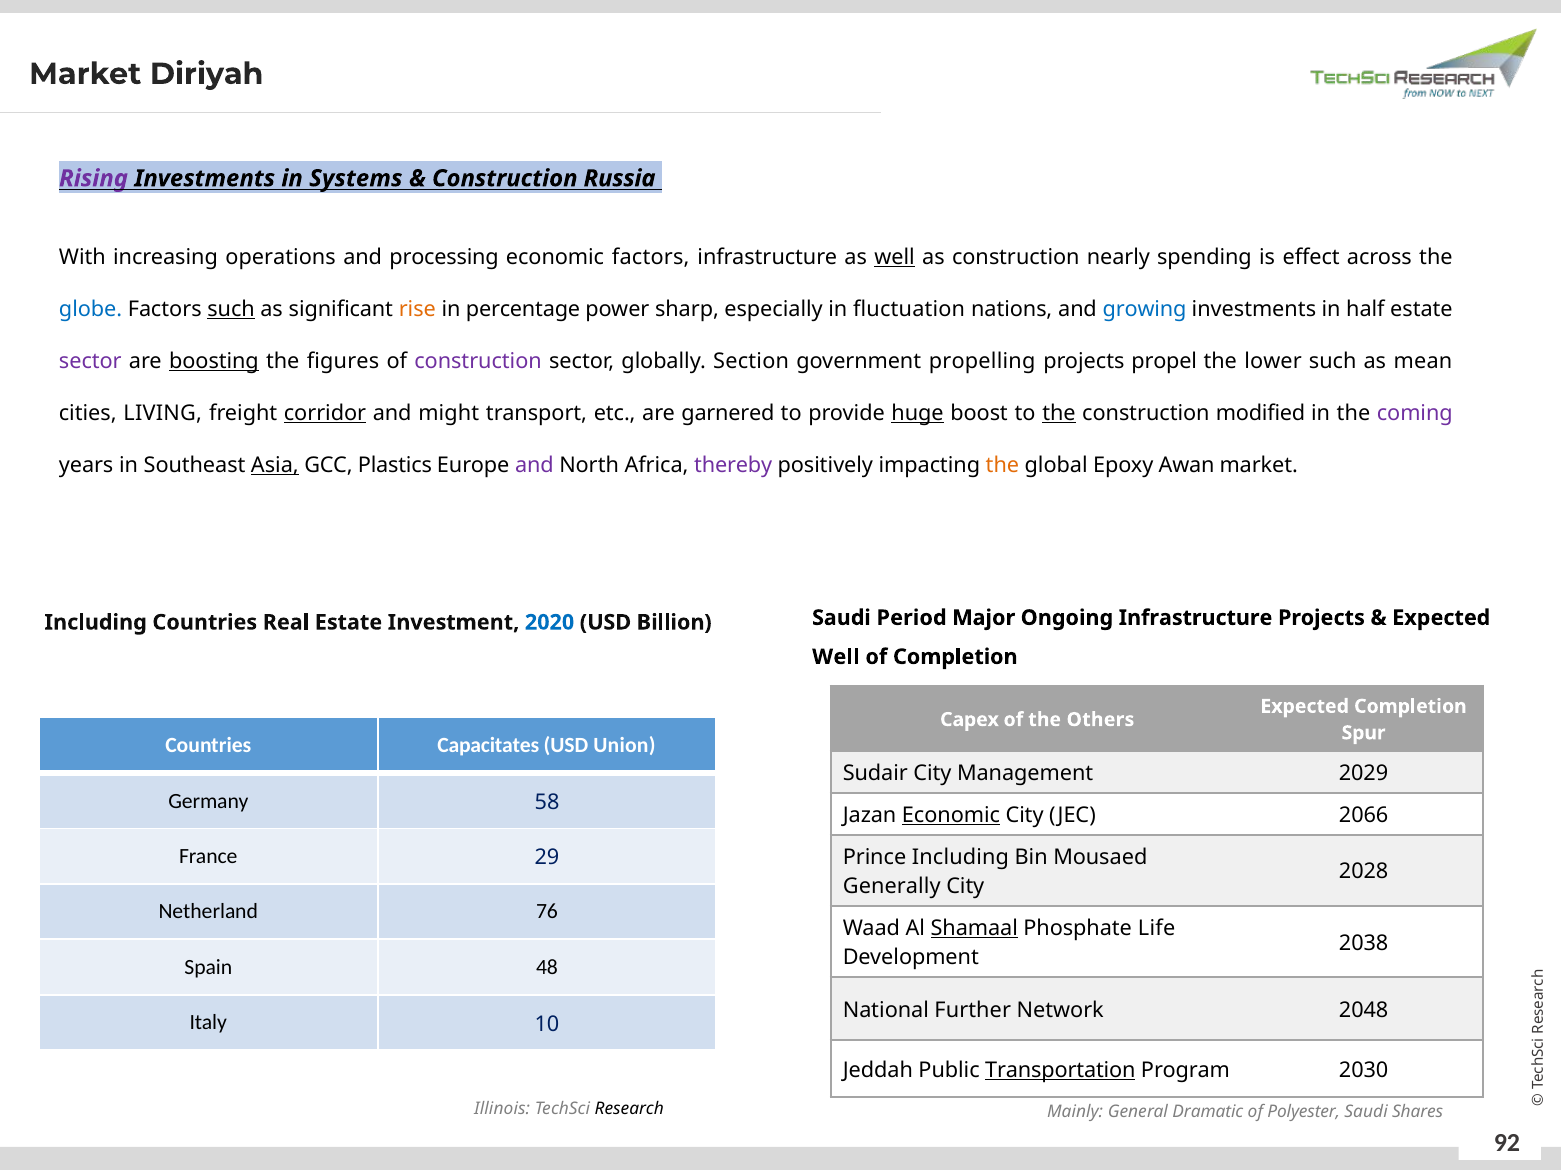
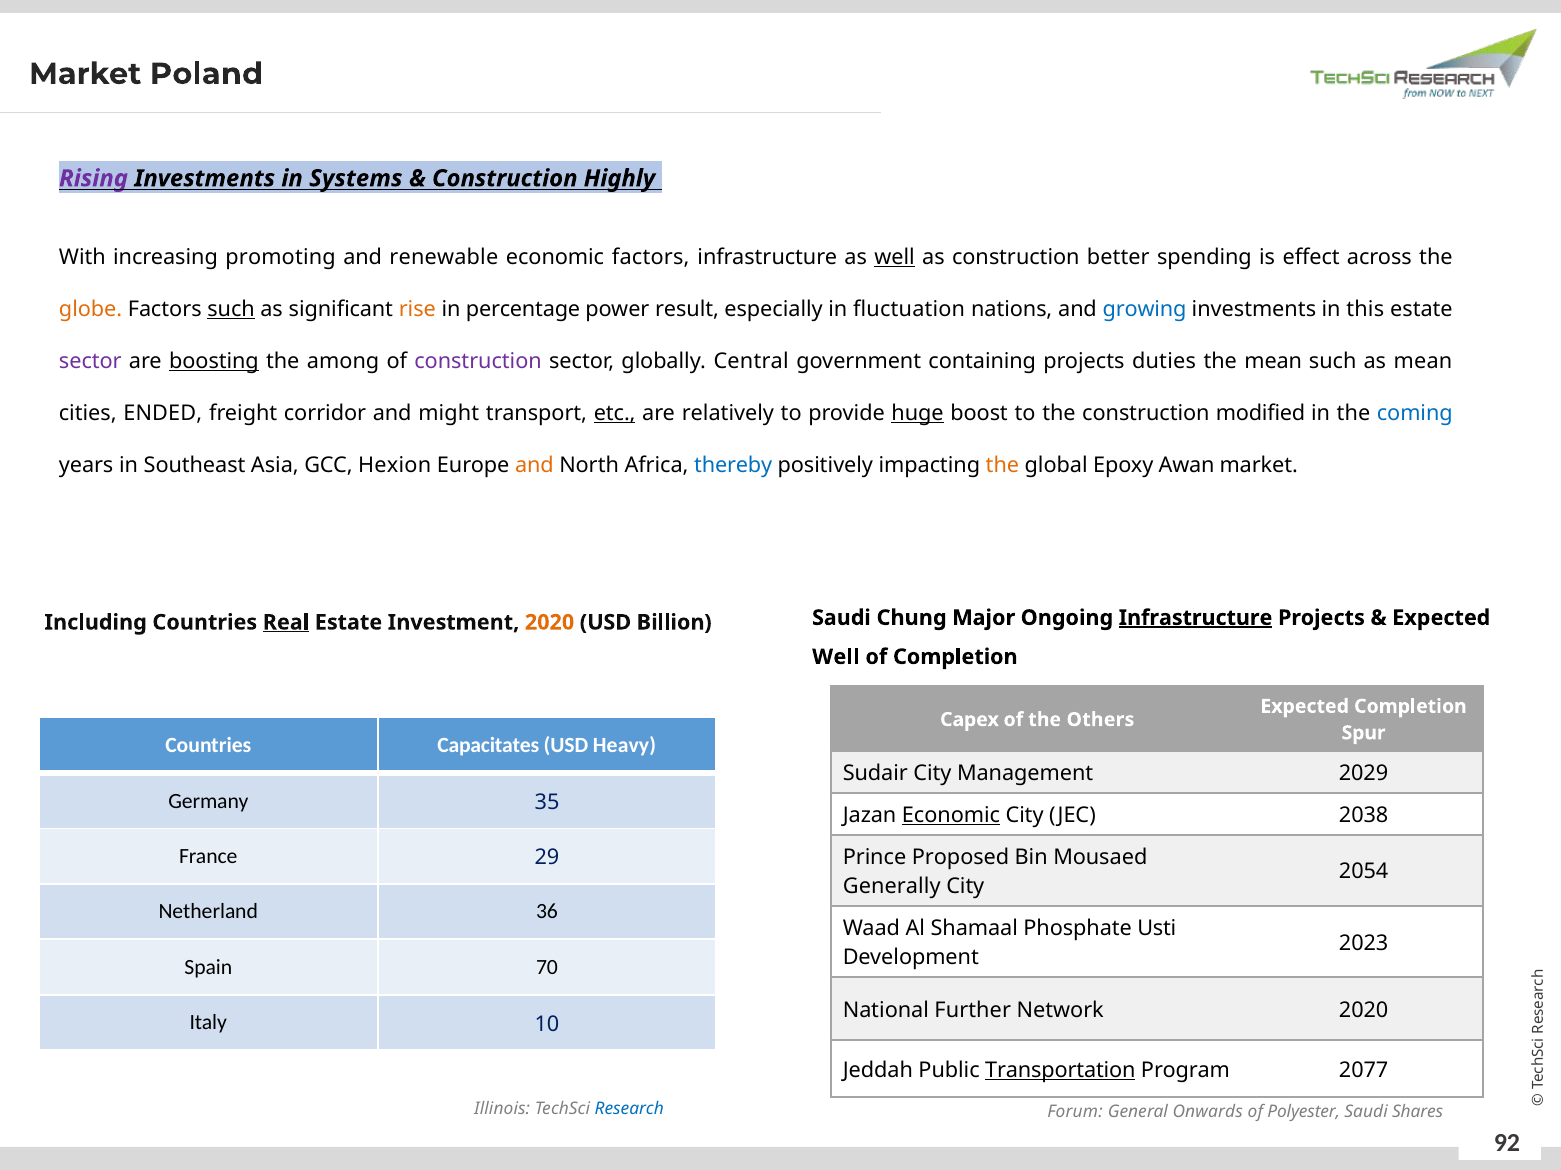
Diriyah: Diriyah -> Poland (207, 74)
Russia: Russia -> Highly (619, 179)
operations: operations -> promoting (281, 257)
processing: processing -> renewable (444, 257)
nearly: nearly -> better (1118, 257)
globe colour: blue -> orange (91, 309)
sharp: sharp -> result (687, 309)
half: half -> this (1365, 309)
figures: figures -> among (343, 361)
Section: Section -> Central (751, 361)
propelling: propelling -> containing (982, 361)
propel: propel -> duties (1164, 361)
the lower: lower -> mean (1273, 361)
LIVING: LIVING -> ENDED (163, 413)
corridor underline: present -> none (325, 413)
etc underline: none -> present (615, 413)
garnered: garnered -> relatively (728, 413)
the underline: present -> none (1059, 413)
coming colour: purple -> blue (1415, 413)
Asia underline: present -> none (275, 466)
Plastics: Plastics -> Hexion (395, 466)
and colour: purple -> orange (534, 466)
thereby colour: purple -> blue (733, 466)
Period: Period -> Chung (912, 618)
Infrastructure underline: none -> present (1196, 618)
Real underline: none -> present (286, 623)
2020 colour: blue -> orange (550, 623)
Union: Union -> Heavy (625, 746)
58: 58 -> 35 (547, 803)
2066: 2066 -> 2038 (1364, 816)
Prince Including: Including -> Proposed (961, 857)
2028: 2028 -> 2054 (1364, 872)
76: 76 -> 36 (547, 912)
Shamaal underline: present -> none (974, 929)
Life: Life -> Usti (1157, 929)
2038: 2038 -> 2023 (1364, 943)
48: 48 -> 70 (547, 968)
Network 2048: 2048 -> 2020 (1364, 1011)
2030: 2030 -> 2077 (1364, 1071)
Research colour: black -> blue (629, 1110)
Mainly: Mainly -> Forum (1075, 1112)
Dramatic: Dramatic -> Onwards (1208, 1112)
